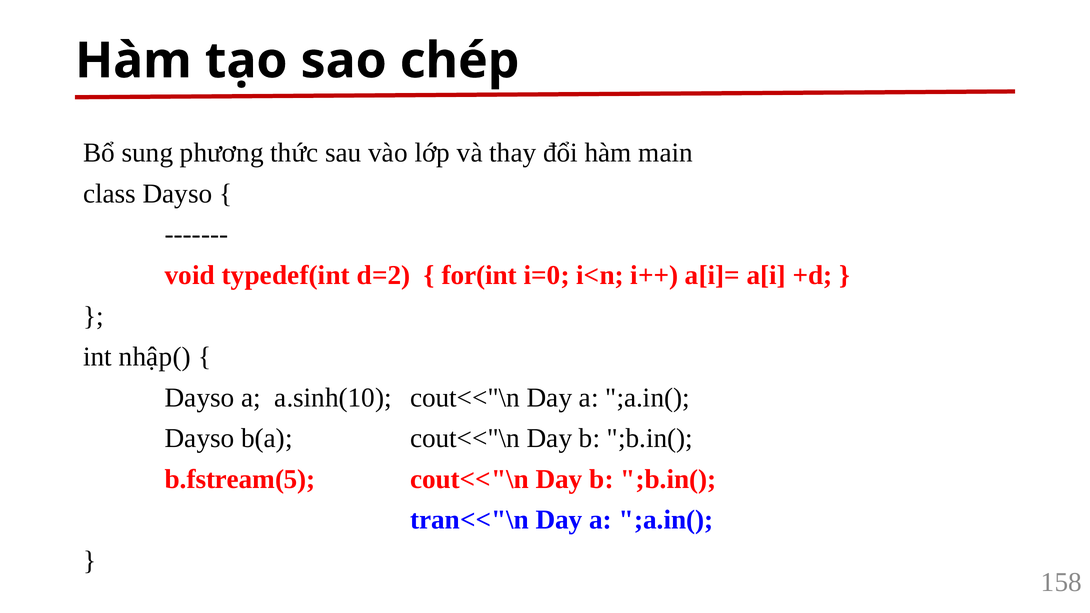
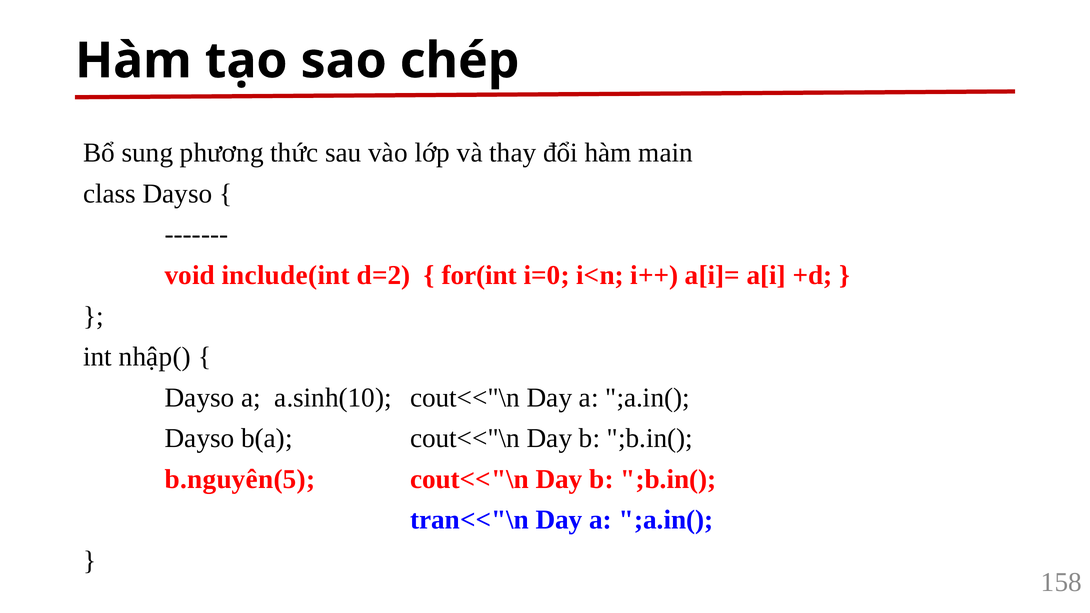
typedef(int: typedef(int -> include(int (286, 275)
b.fstream(5: b.fstream(5 -> b.nguyên(5 (240, 479)
